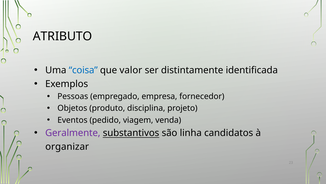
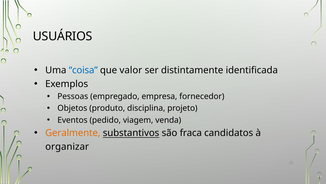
ATRIBUTO: ATRIBUTO -> USUÁRIOS (63, 36)
Geralmente colour: purple -> orange (73, 133)
linha: linha -> fraca (191, 133)
